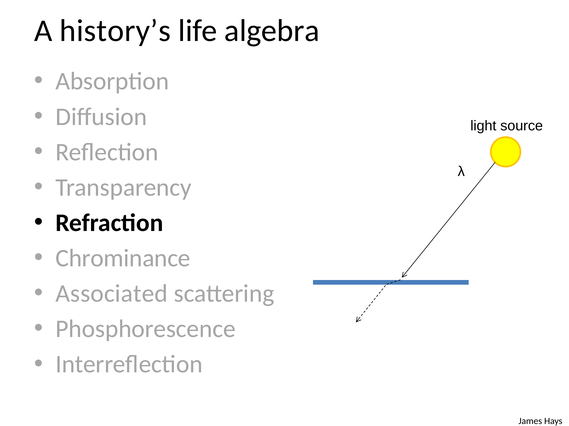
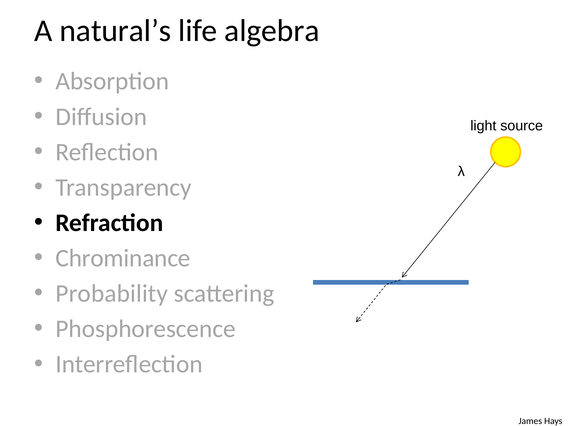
history’s: history’s -> natural’s (115, 31)
Associated: Associated -> Probability (112, 294)
